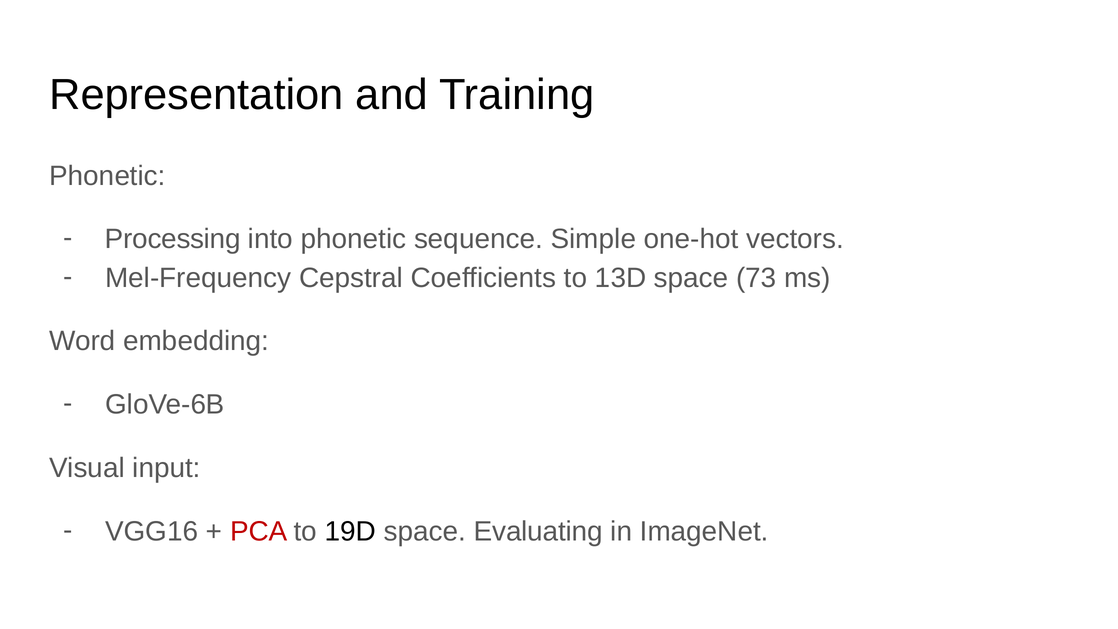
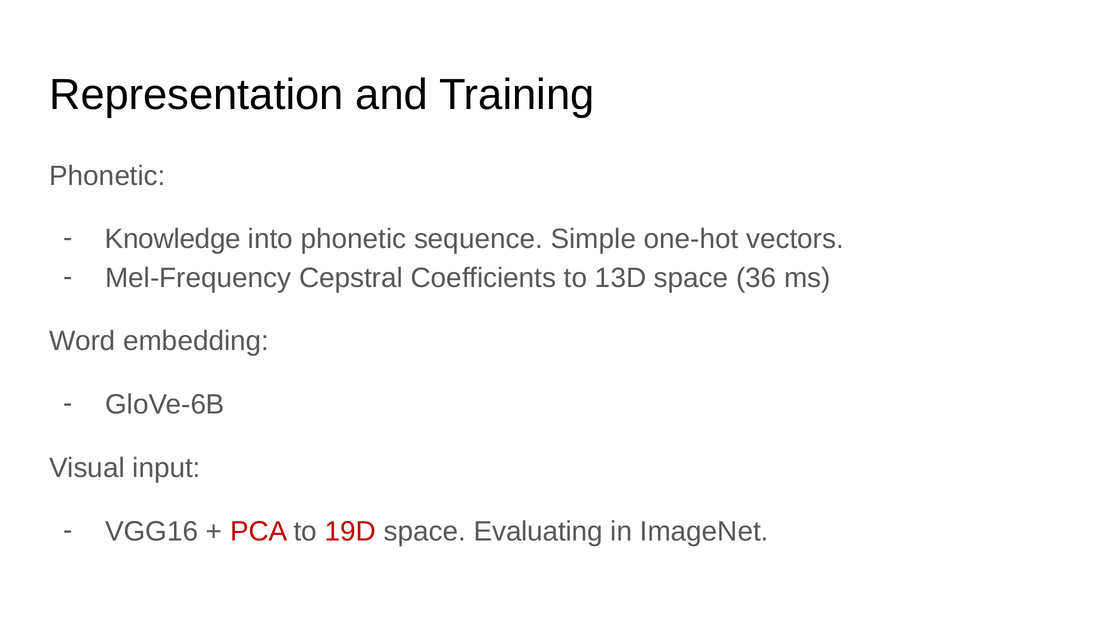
Processing: Processing -> Knowledge (173, 239)
73: 73 -> 36 (756, 278)
19D colour: black -> red (350, 531)
